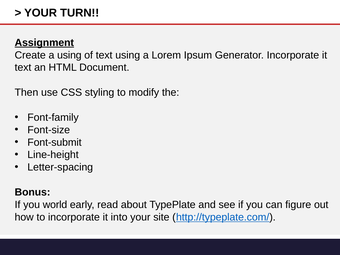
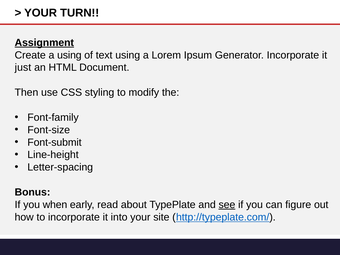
text: text -> just (23, 68)
world: world -> when (55, 205)
see underline: none -> present (227, 205)
